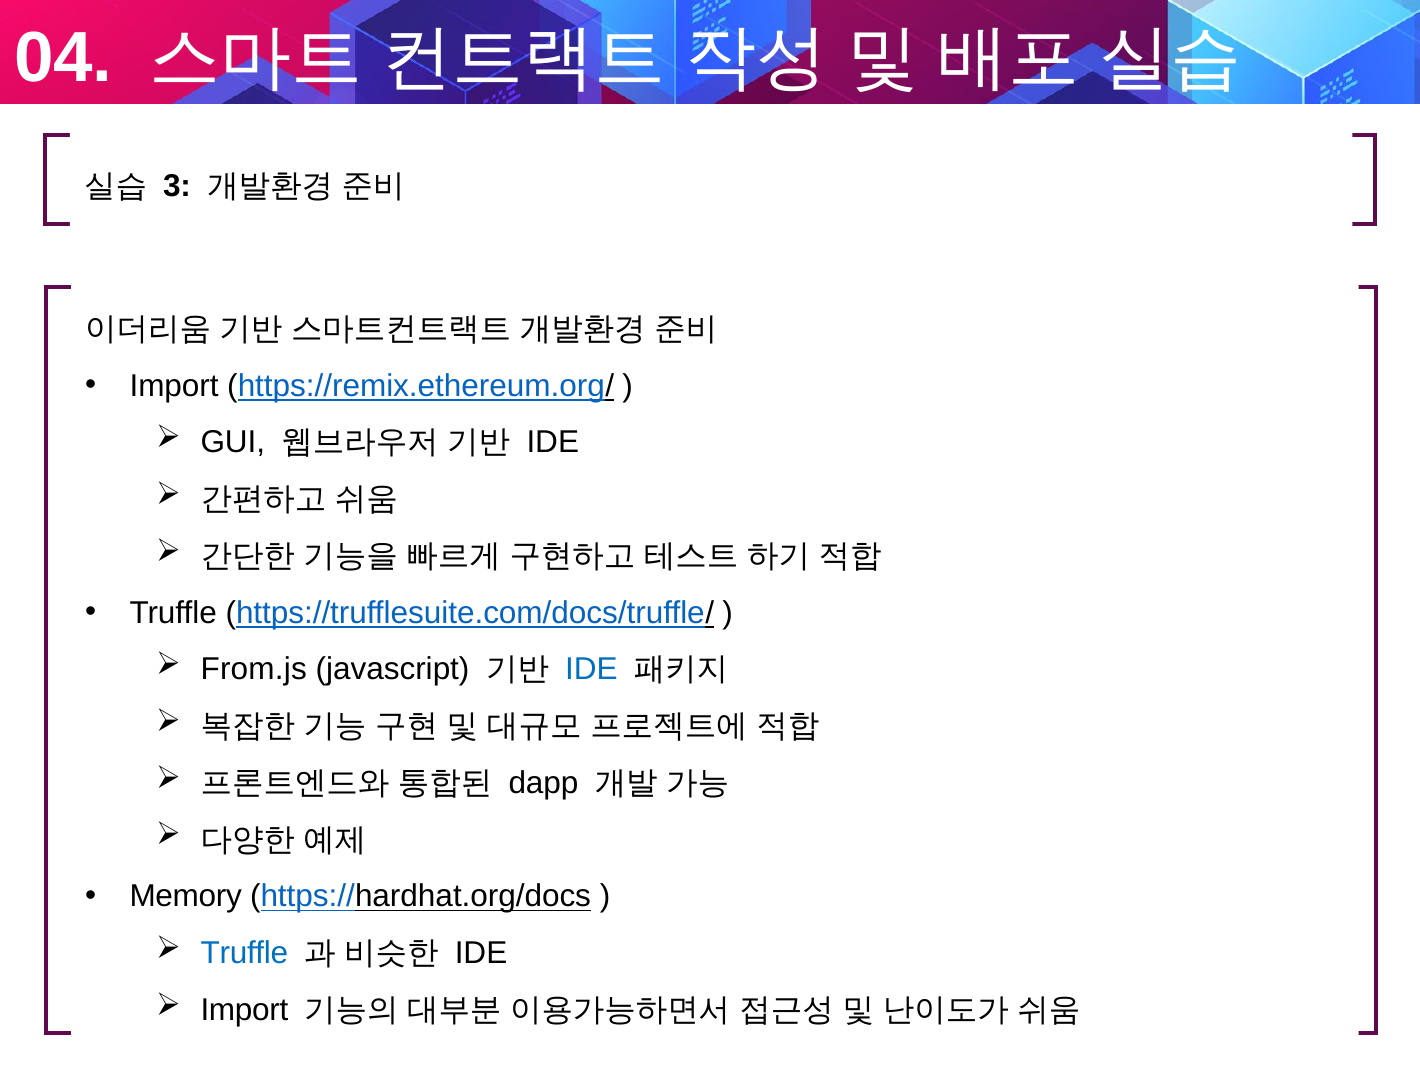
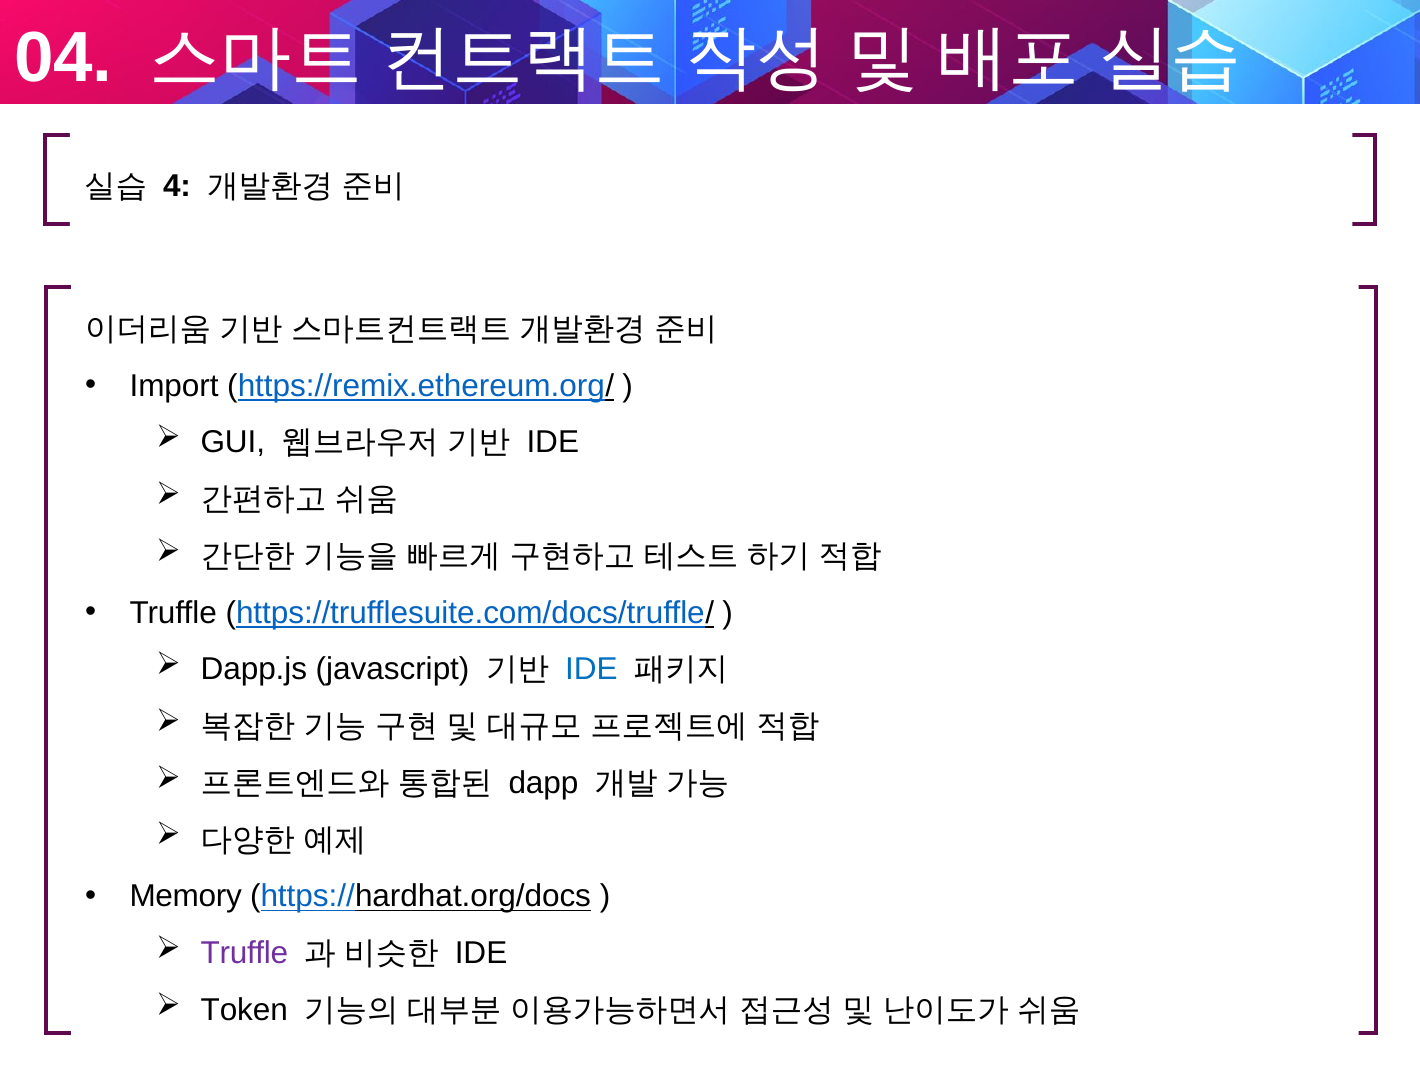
3: 3 -> 4 (177, 186)
From.js: From.js -> Dapp.js (254, 670)
Truffle colour: blue -> purple (244, 953)
Import: Import -> Token (244, 1010)
